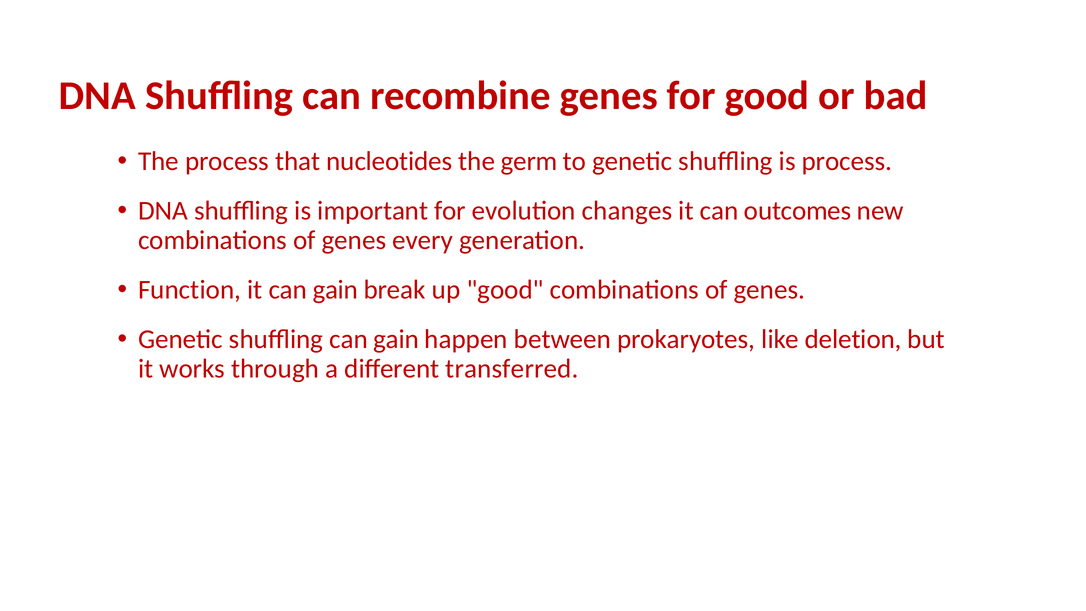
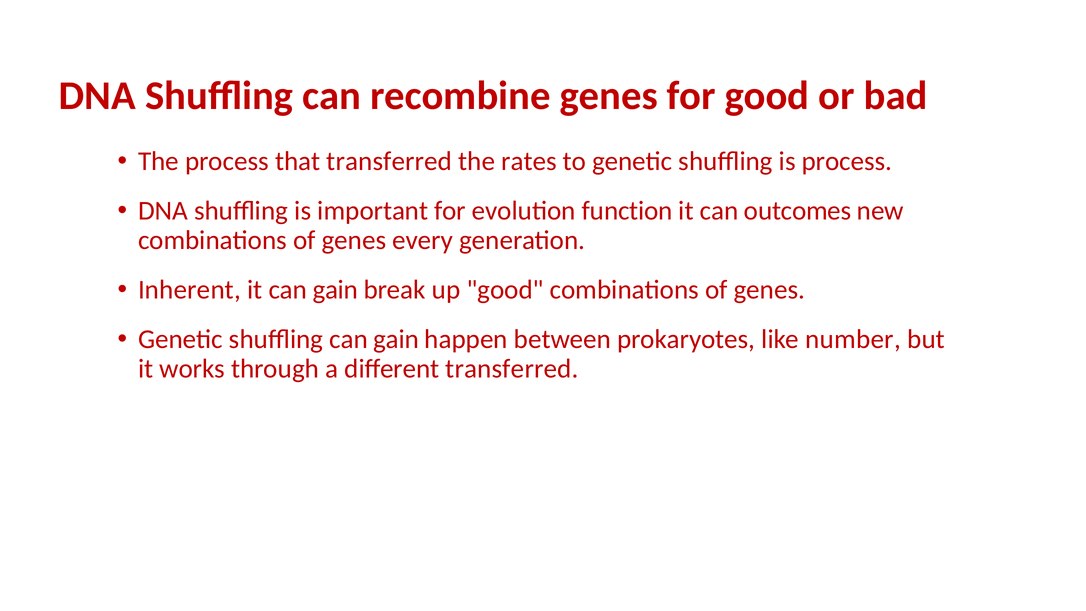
that nucleotides: nucleotides -> transferred (389, 161)
germ: germ -> rates (529, 161)
changes: changes -> function (627, 211)
Function: Function -> Inherent (189, 290)
deletion: deletion -> number (853, 339)
